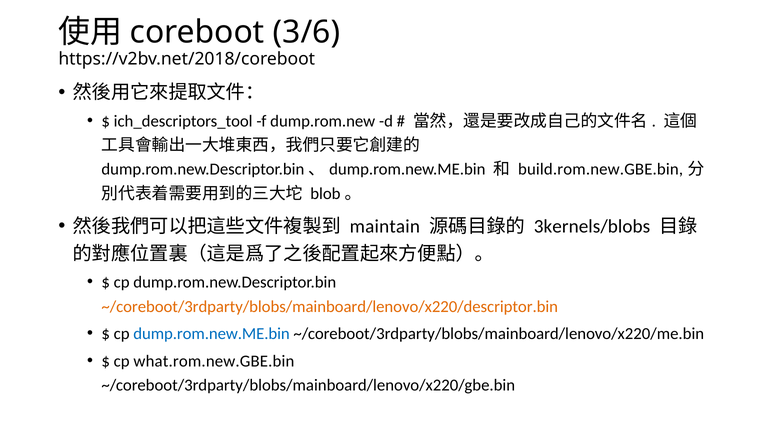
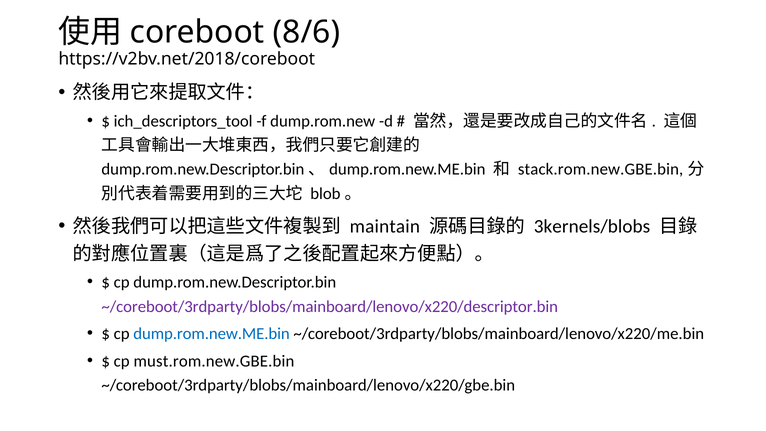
3/6: 3/6 -> 8/6 (307, 32)
build.rom.new.GBE.bin: build.rom.new.GBE.bin -> stack.rom.new.GBE.bin (601, 169)
~/coreboot/3rdparty/blobs/mainboard/lenovo/x220/descriptor.bin colour: orange -> purple (330, 306)
what.rom.new.GBE.bin: what.rom.new.GBE.bin -> must.rom.new.GBE.bin (214, 361)
